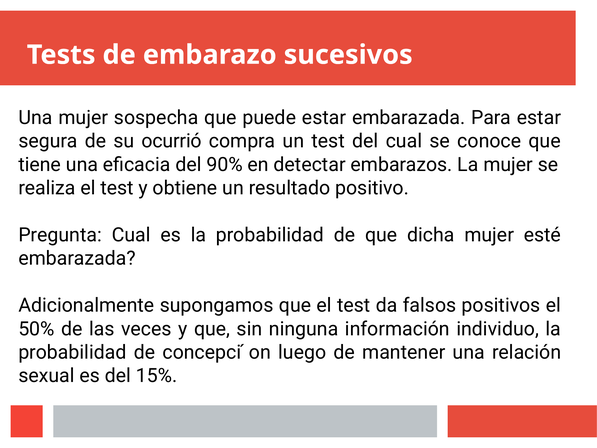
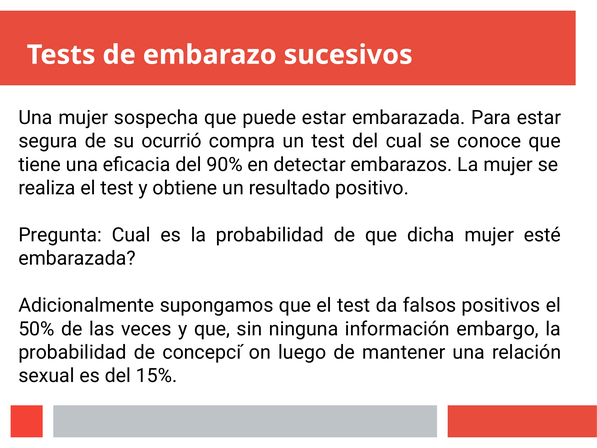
individuo: individuo -> embargo (498, 329)
